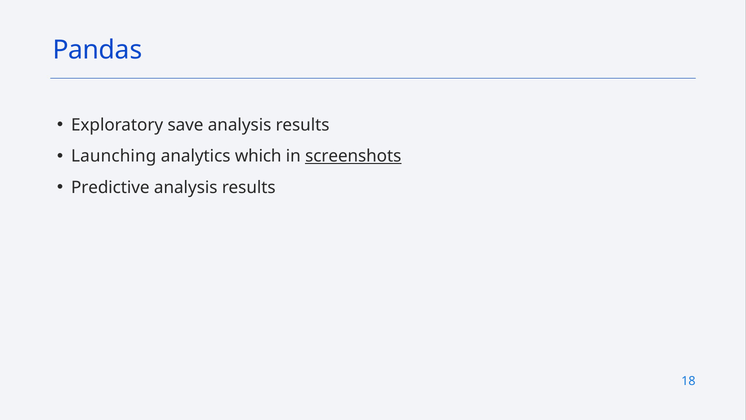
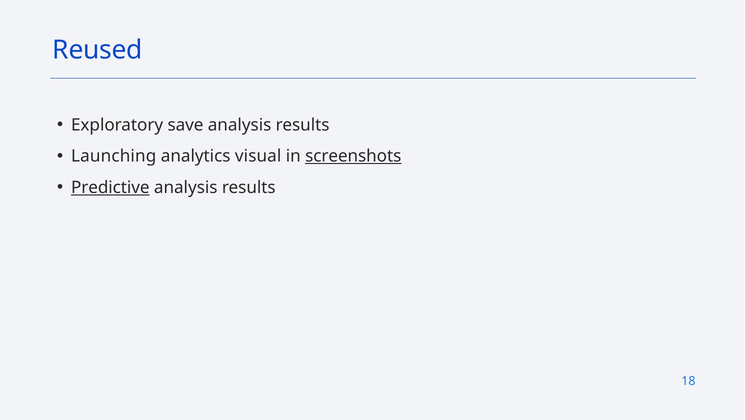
Pandas: Pandas -> Reused (97, 50)
which: which -> visual (258, 156)
Predictive underline: none -> present (110, 188)
